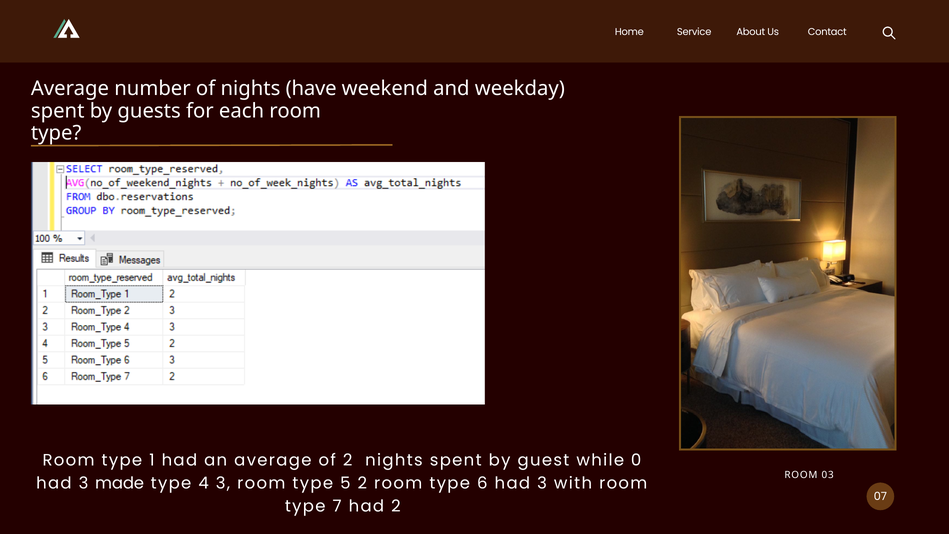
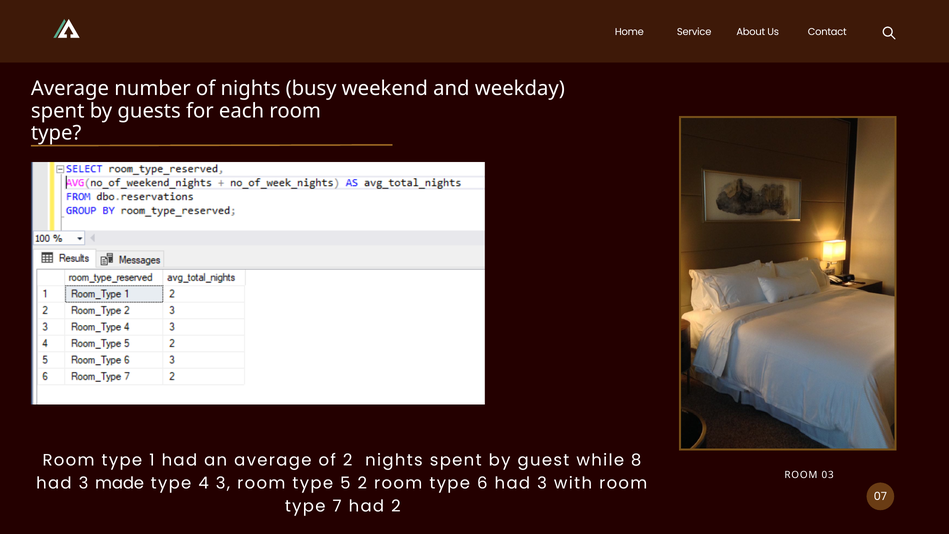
have: have -> busy (311, 89)
0: 0 -> 8 (636, 460)
